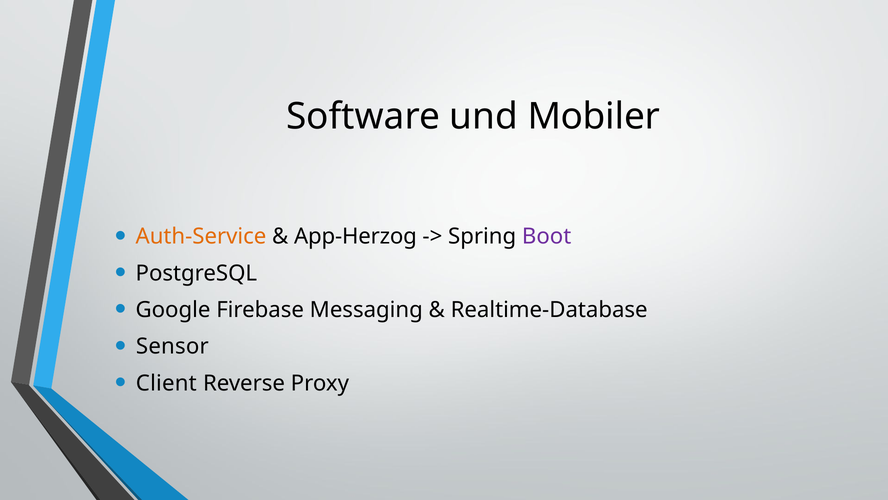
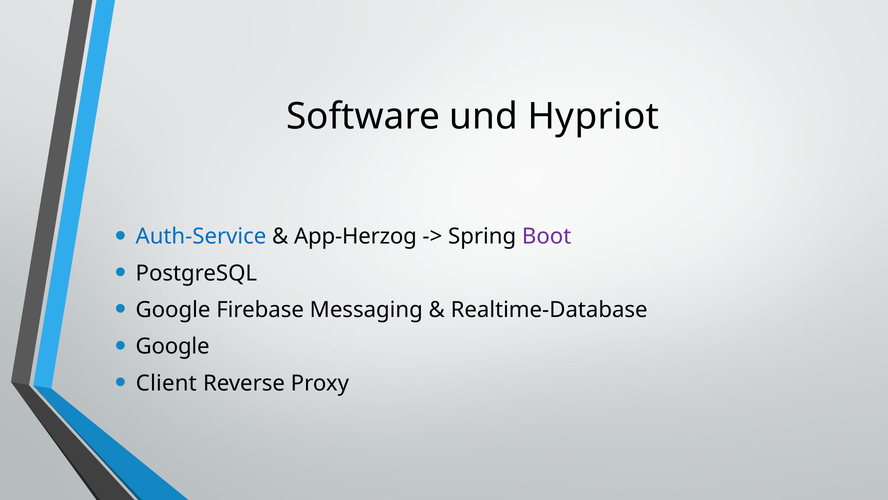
Mobiler: Mobiler -> Hypriot (593, 116)
Auth-Service colour: orange -> blue (201, 236)
Sensor: Sensor -> Google (173, 346)
